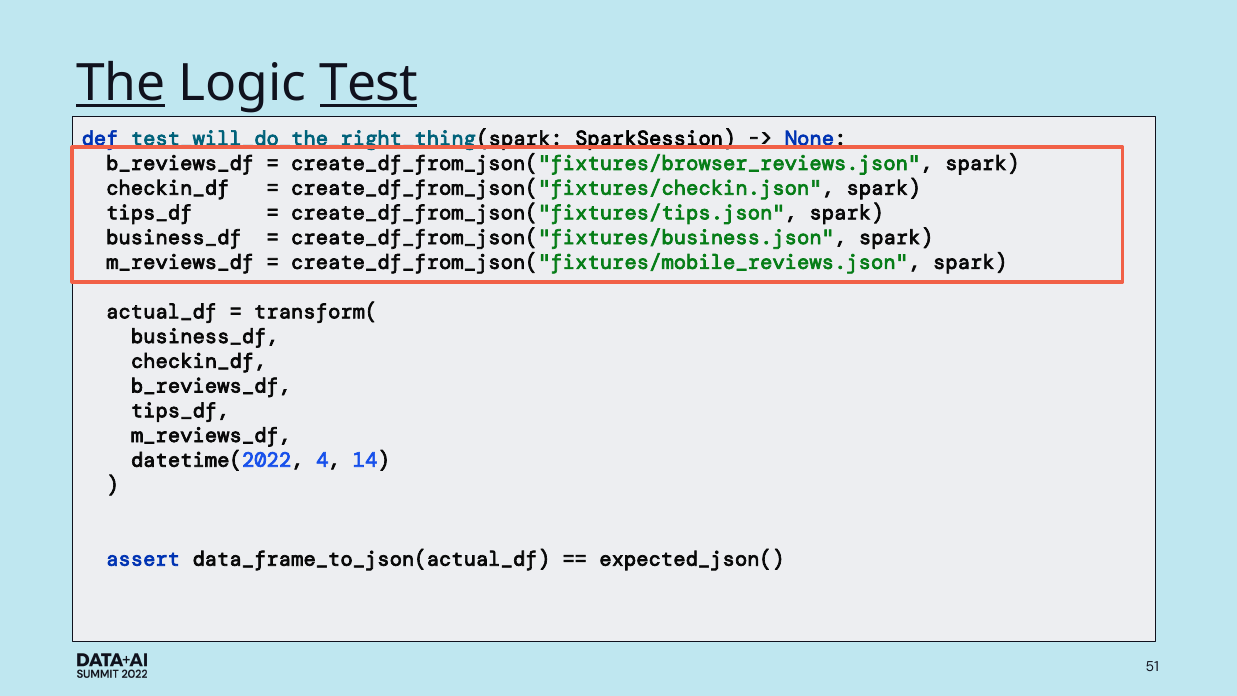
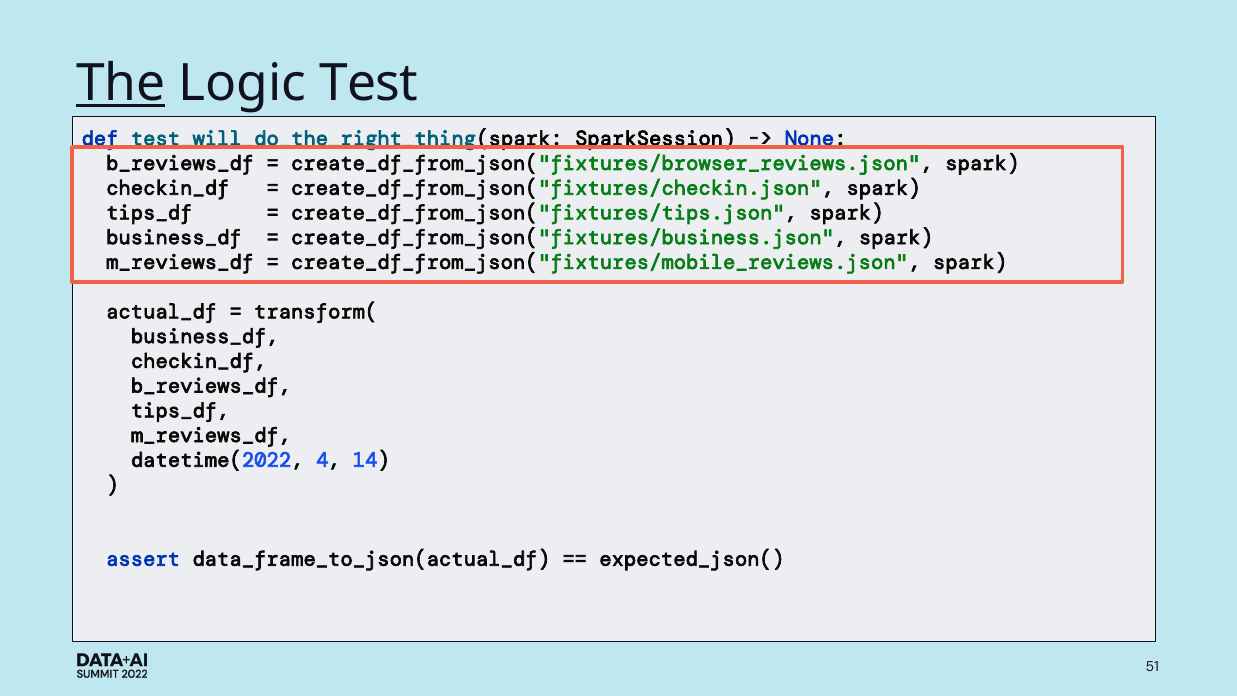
Test underline: present -> none (369, 84)
